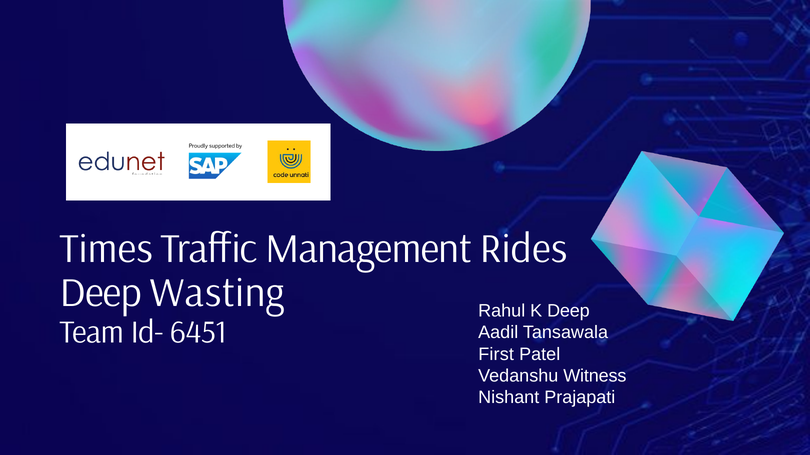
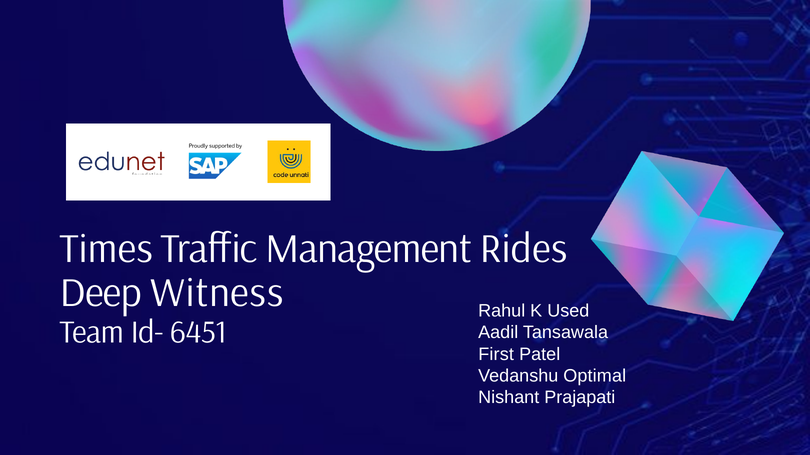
Wasting: Wasting -> Witness (217, 293)
K Deep: Deep -> Used (568, 311)
Witness: Witness -> Optimal (595, 376)
